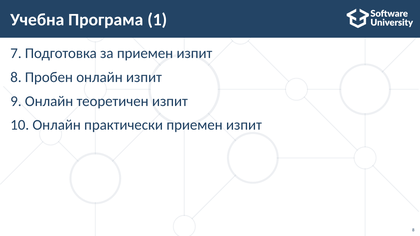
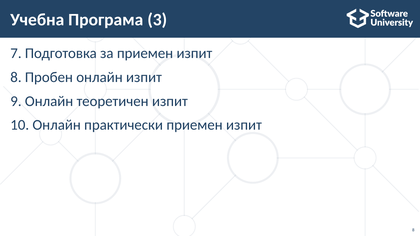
1: 1 -> 3 (157, 20)
